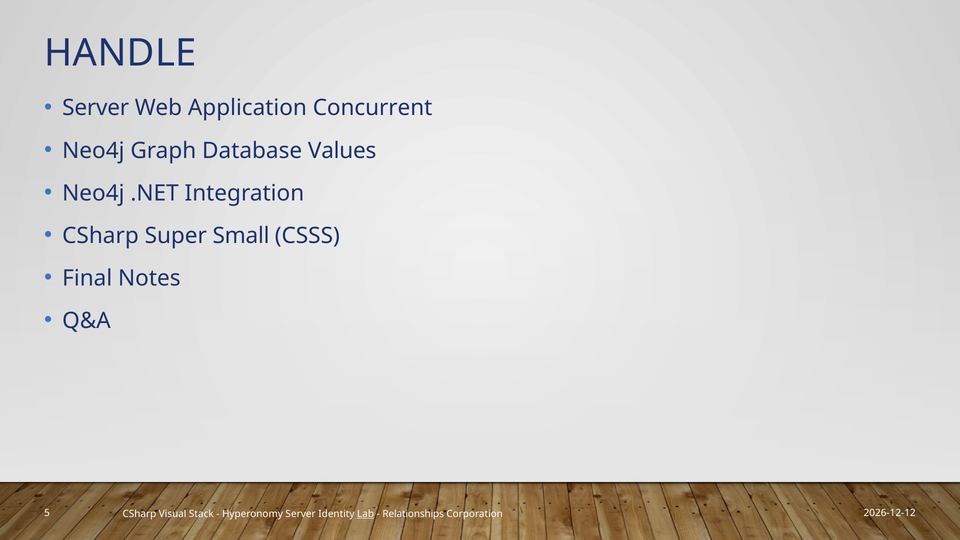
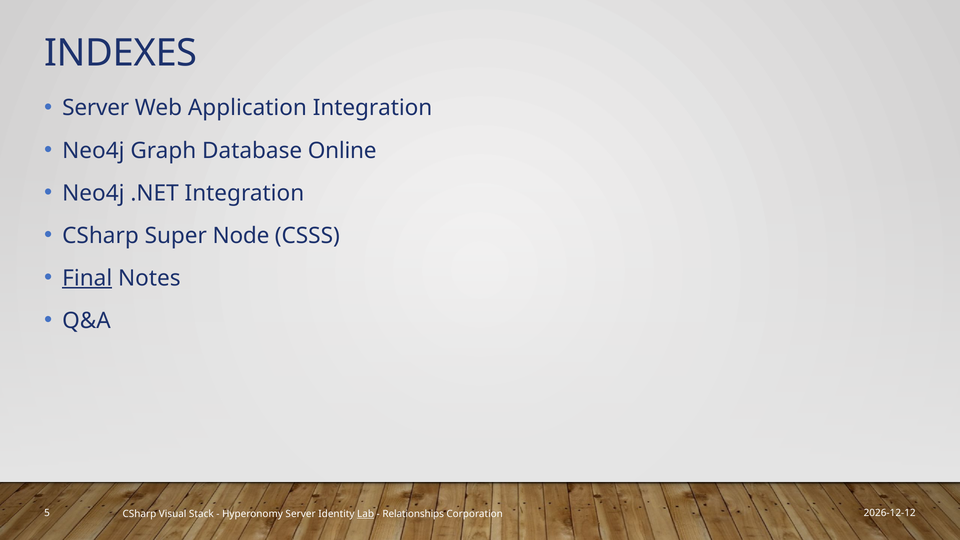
HANDLE: HANDLE -> INDEXES (121, 53)
Application Concurrent: Concurrent -> Integration (373, 108)
Values: Values -> Online (342, 151)
Small: Small -> Node (241, 236)
Final underline: none -> present (87, 278)
